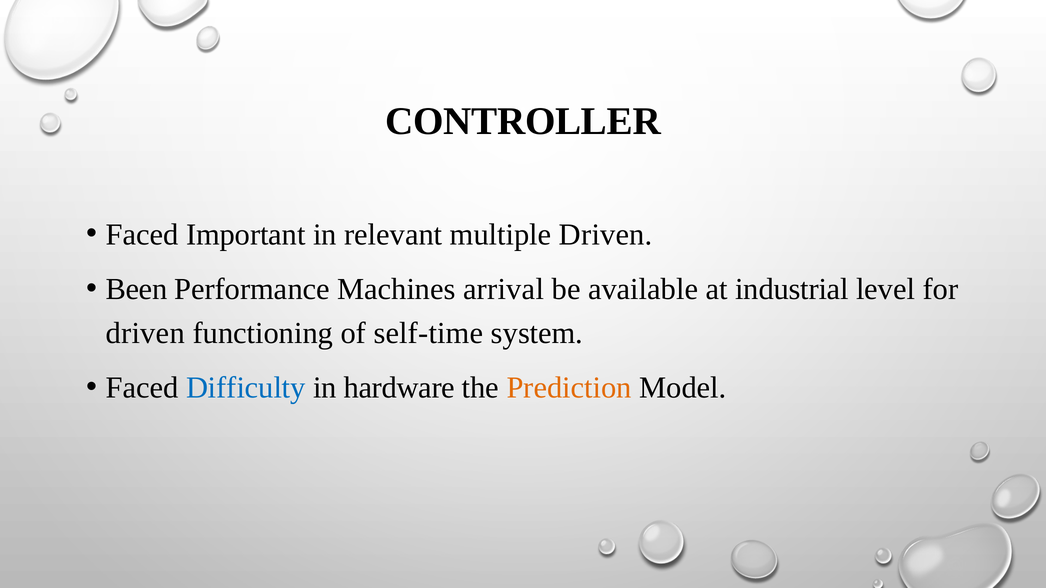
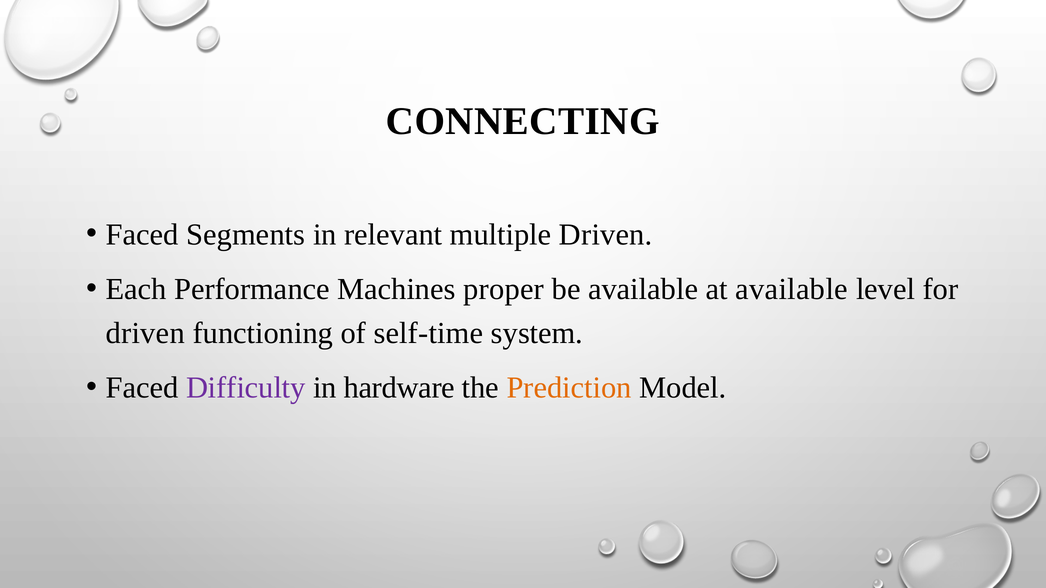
CONTROLLER: CONTROLLER -> CONNECTING (523, 121)
Important: Important -> Segments (246, 235)
Been: Been -> Each (136, 289)
arrival: arrival -> proper (504, 289)
at industrial: industrial -> available (792, 289)
Difficulty colour: blue -> purple (246, 388)
